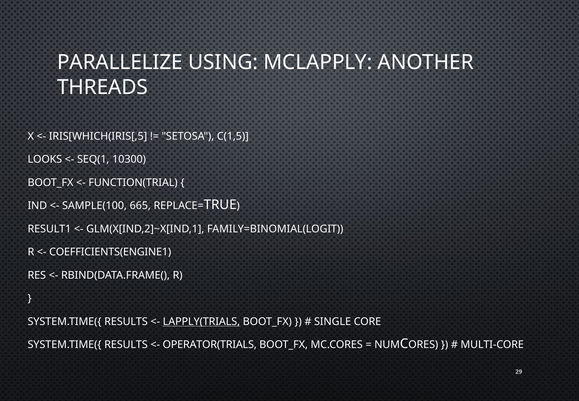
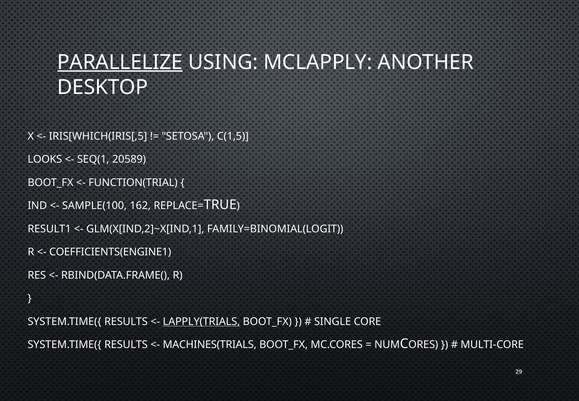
PARALLELIZE underline: none -> present (120, 62)
THREADS: THREADS -> DESKTOP (103, 87)
10300: 10300 -> 20589 (129, 159)
665: 665 -> 162 (140, 206)
OPERATOR(TRIALS: OPERATOR(TRIALS -> MACHINES(TRIALS (210, 345)
